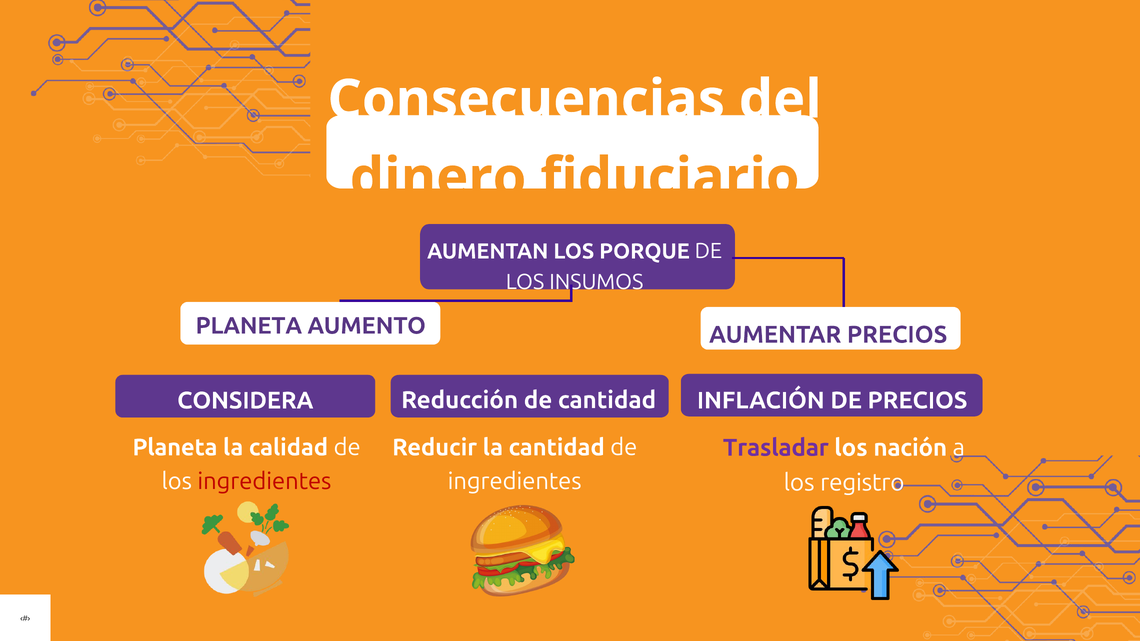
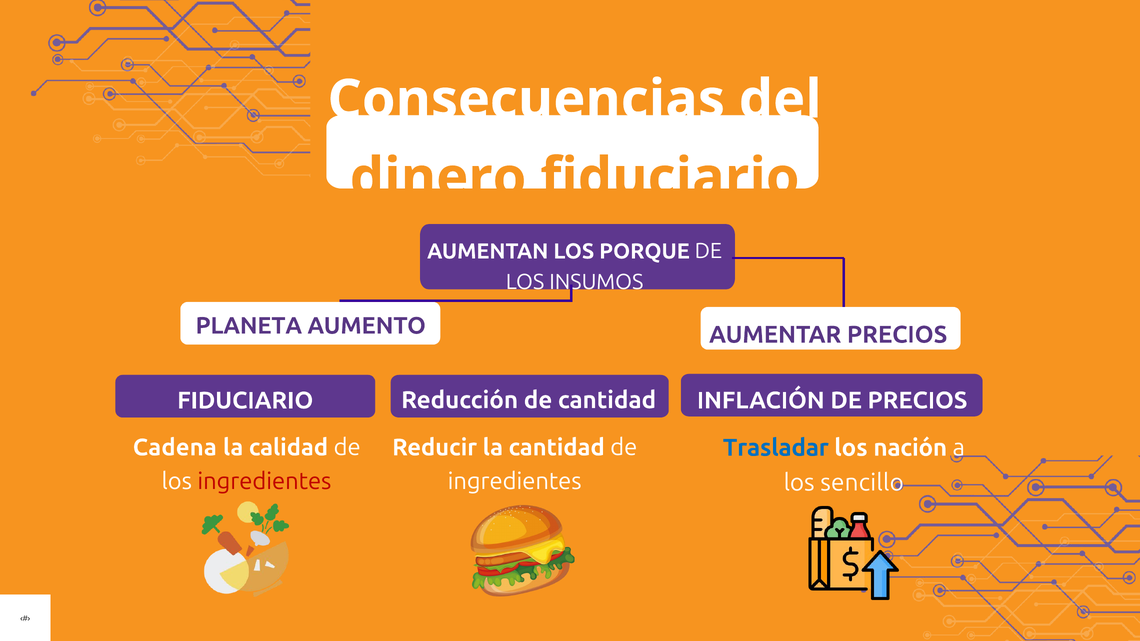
CONSIDERA: CONSIDERA -> FIDUCIARIO (245, 401)
Planeta: Planeta -> Cadena (175, 448)
Trasladar colour: purple -> blue (776, 448)
registro: registro -> sencillo (862, 483)
